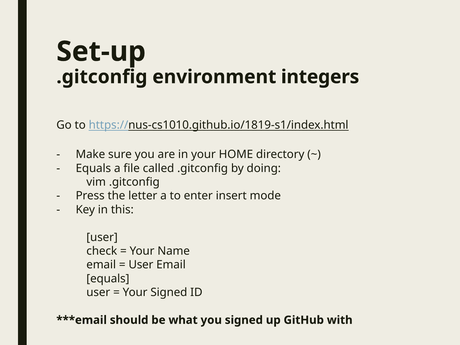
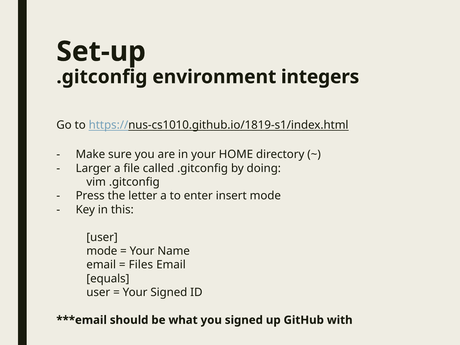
Equals: Equals -> Larger (93, 168)
check: check -> mode (102, 251)
User: User -> Files (141, 265)
